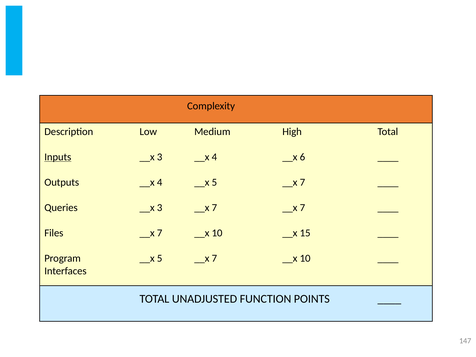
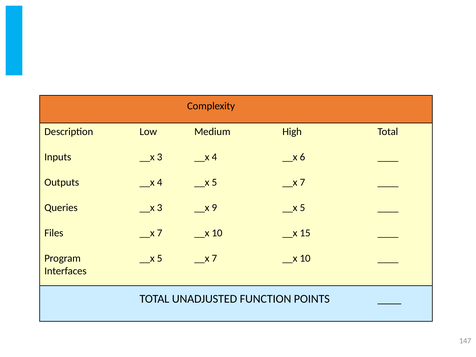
Inputs underline: present -> none (58, 157)
3 __x 7: 7 -> 9 (214, 208)
7: 7 -> 5 (302, 208)
